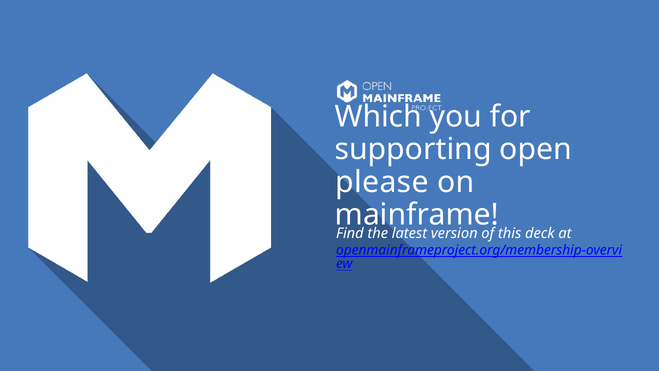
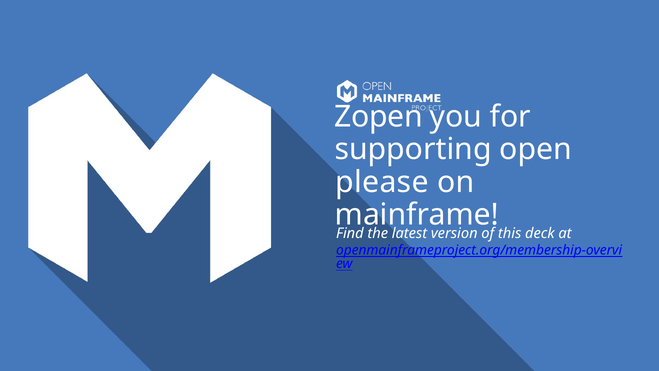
Which: Which -> Zopen (378, 117)
